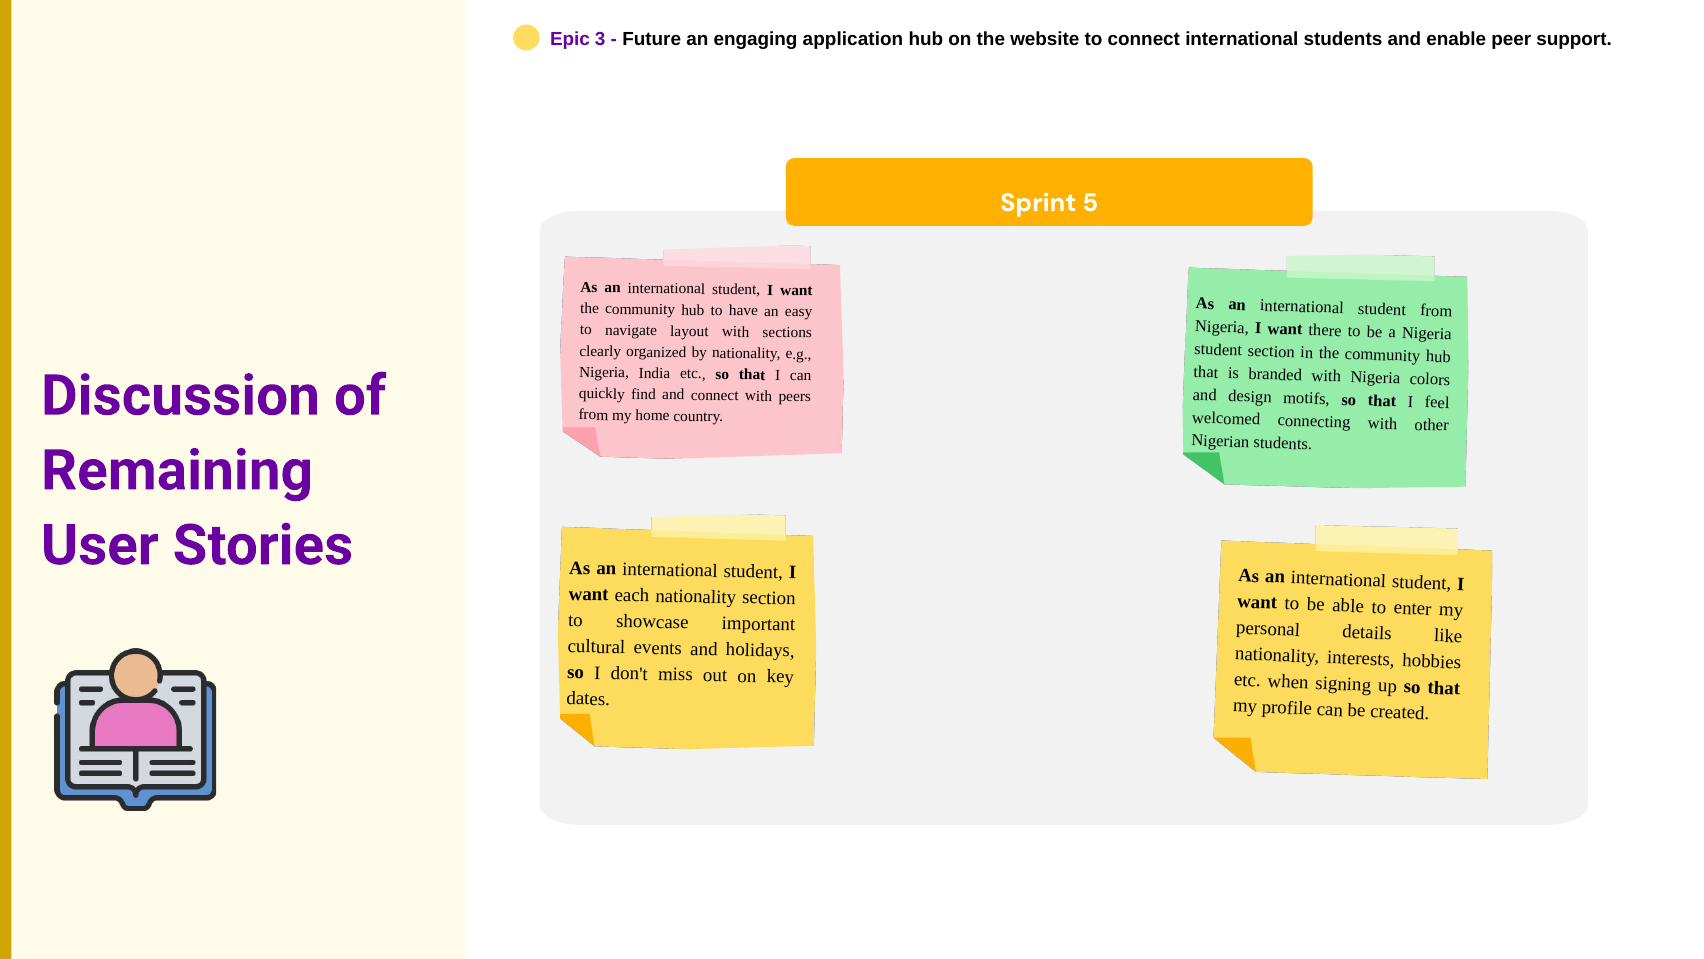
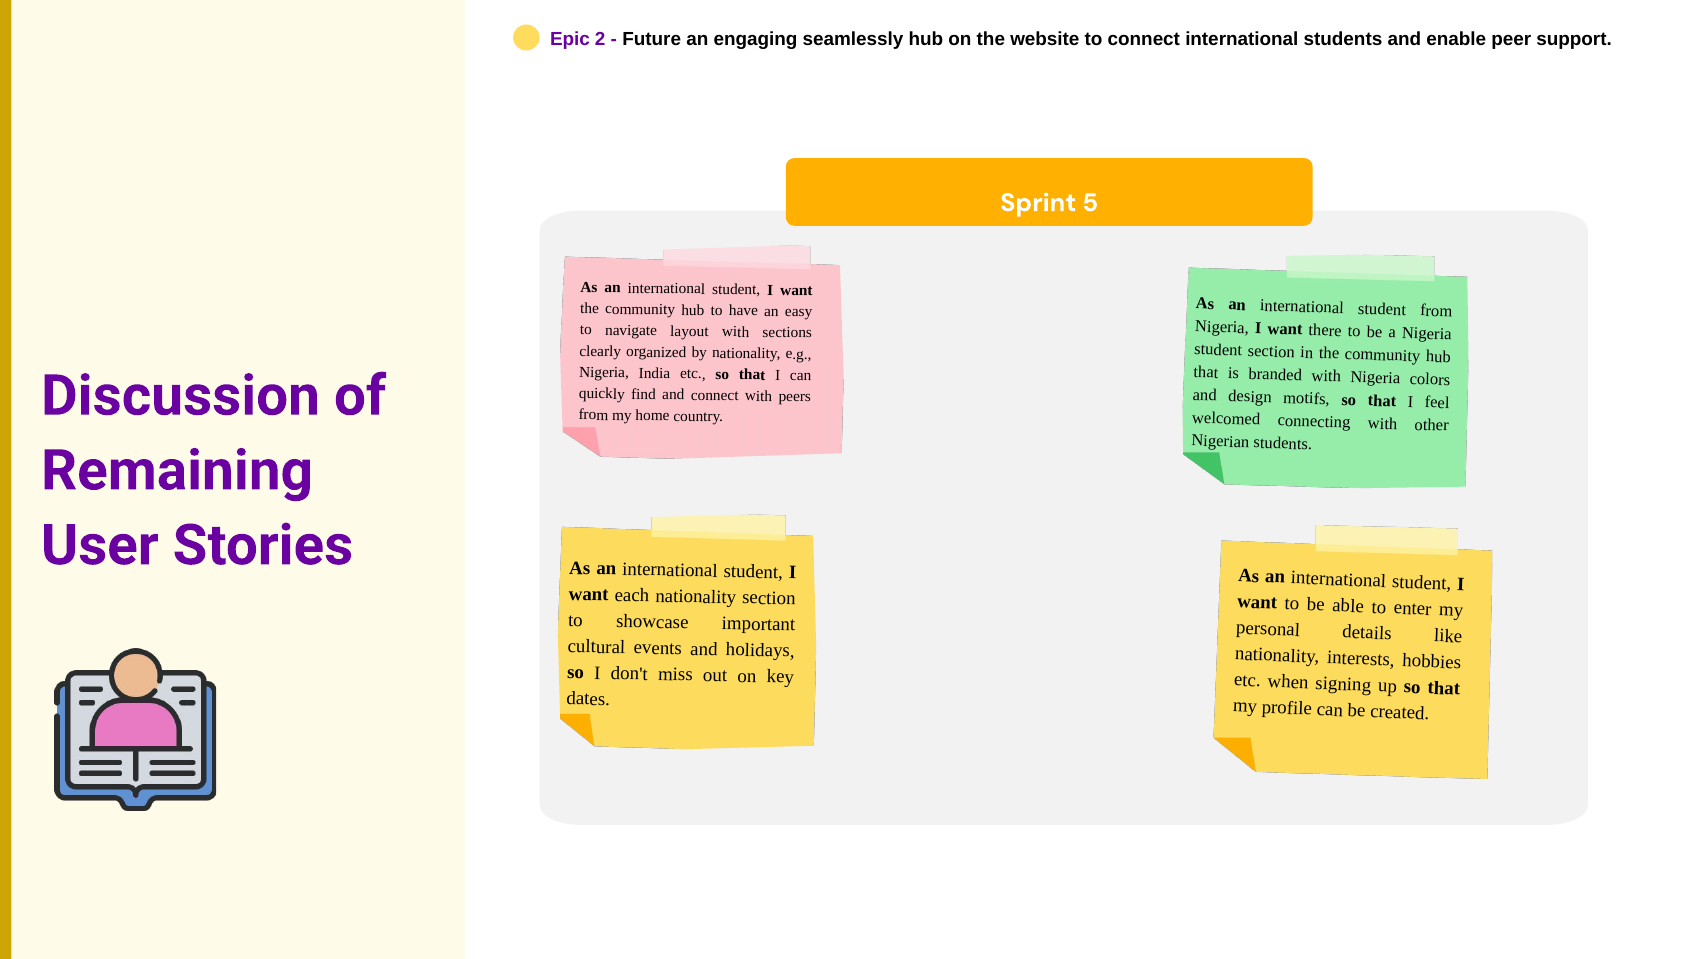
3: 3 -> 2 (600, 39)
application: application -> seamlessly (853, 39)
